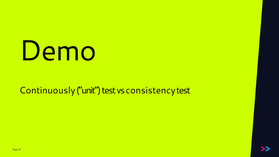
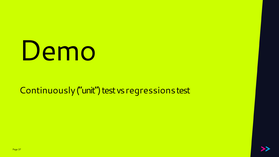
consistency: consistency -> regressions (151, 91)
